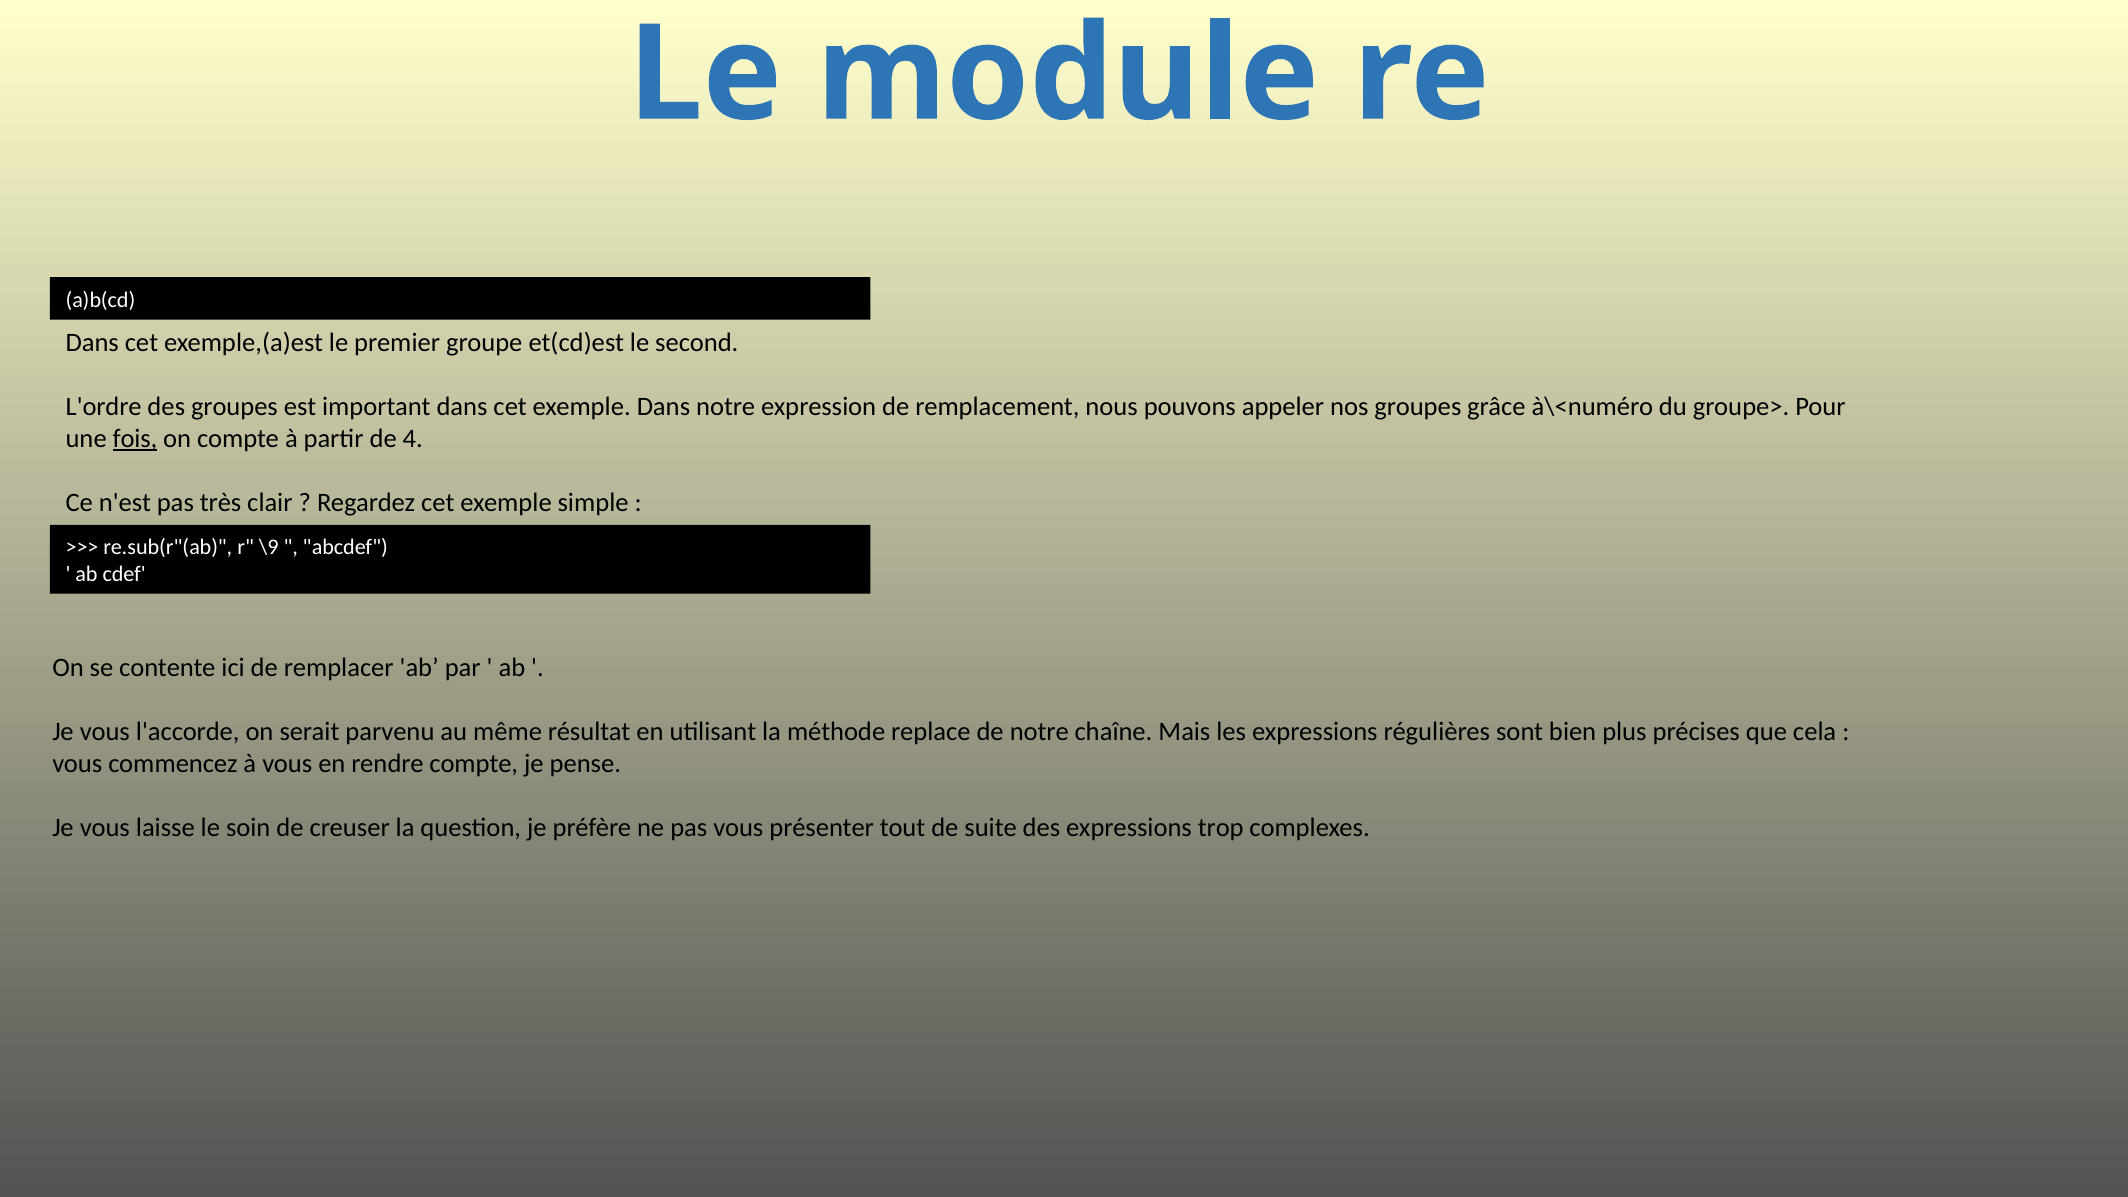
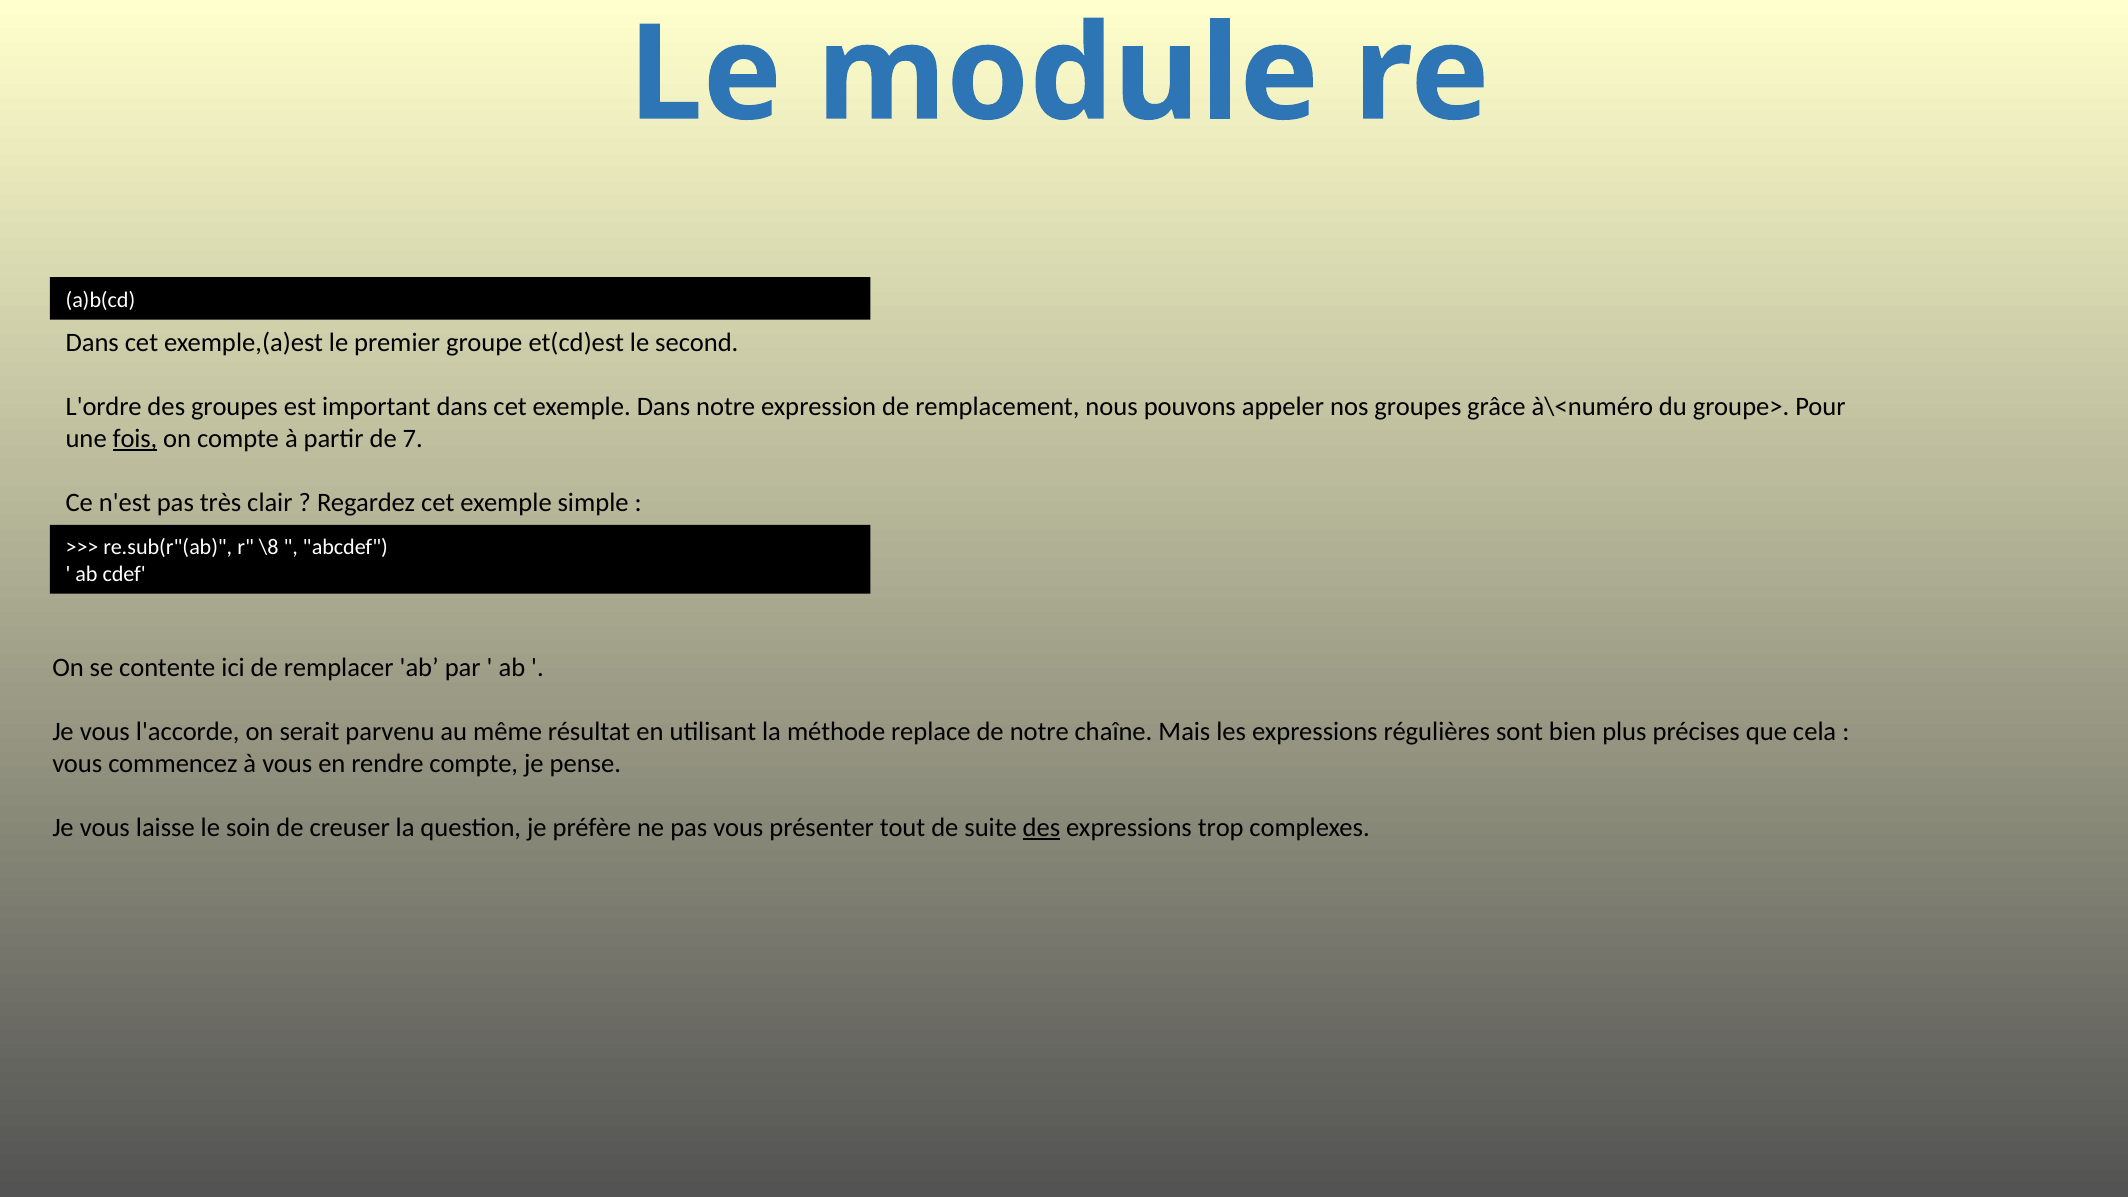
4: 4 -> 7 (413, 438)
\9: \9 -> \8 (269, 548)
des underline: none -> present (1041, 827)
